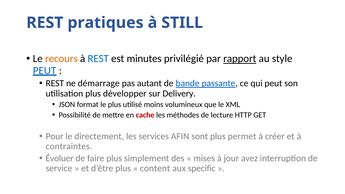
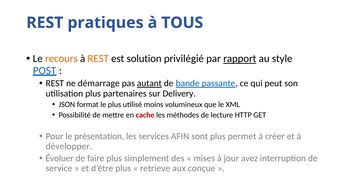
STILL: STILL -> TOUS (182, 23)
REST colour: blue -> orange (98, 59)
minutes: minutes -> solution (144, 59)
PEUT: PEUT -> POST (45, 71)
autant underline: none -> present (149, 83)
développer: développer -> partenaires (125, 93)
directement: directement -> présentation (99, 136)
contraintes: contraintes -> développer (69, 146)
content: content -> retrieve (155, 168)
specific: specific -> conçue (202, 168)
